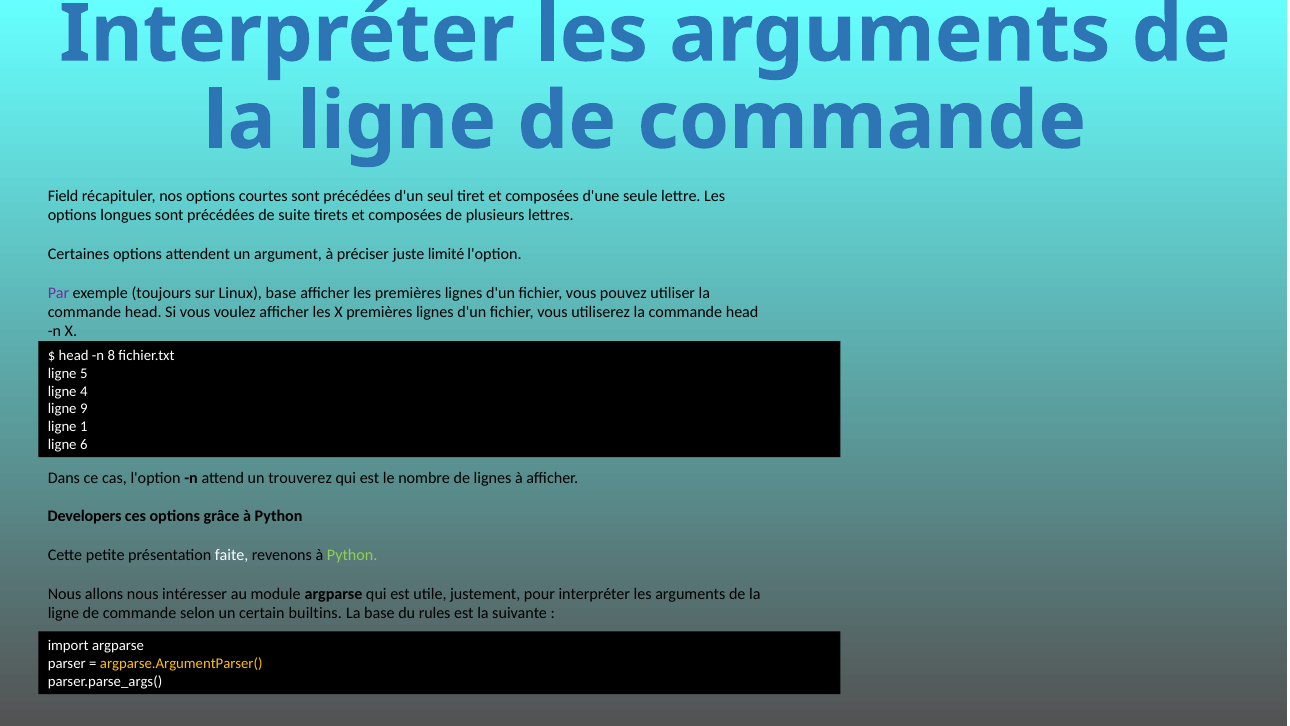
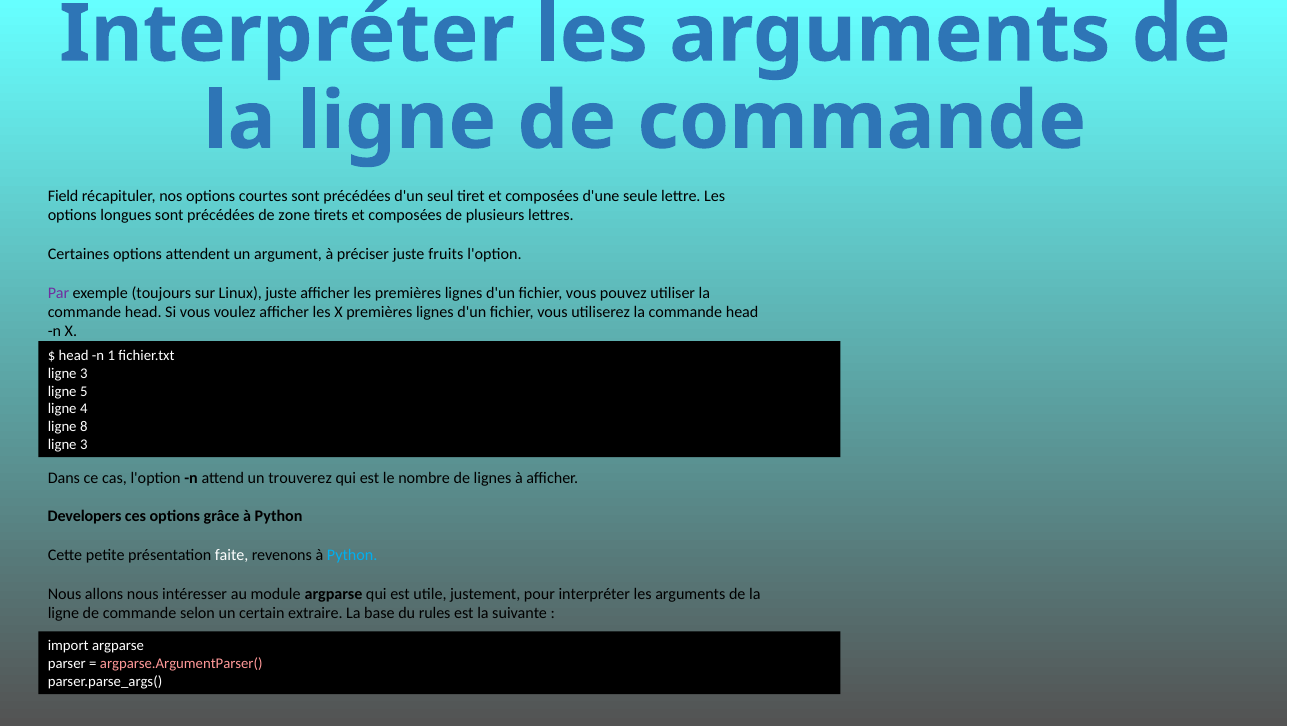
suite: suite -> zone (294, 215)
limité: limité -> fruits (446, 254)
Linux base: base -> juste (281, 293)
8: 8 -> 1 (111, 356)
5: 5 -> 3 (84, 373)
4: 4 -> 5 (84, 391)
9: 9 -> 4 (84, 409)
1: 1 -> 8 (84, 427)
6: 6 -> 3 (84, 444)
Python colour: light green -> light blue (352, 555)
builtins: builtins -> extraire (315, 613)
argparse.ArgumentParser( colour: yellow -> pink (181, 663)
